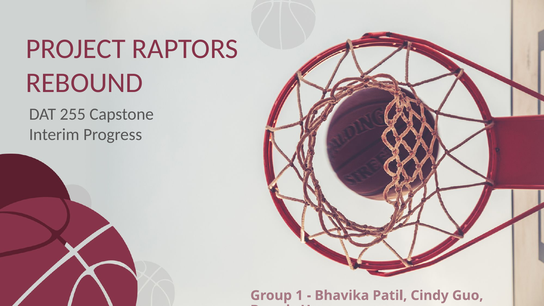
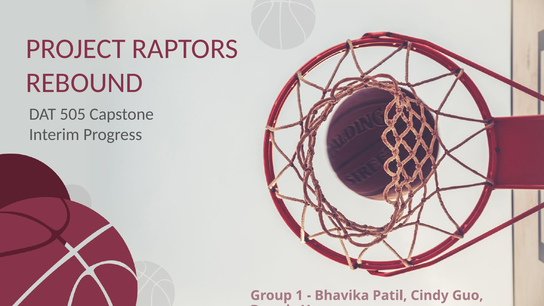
255: 255 -> 505 (73, 114)
